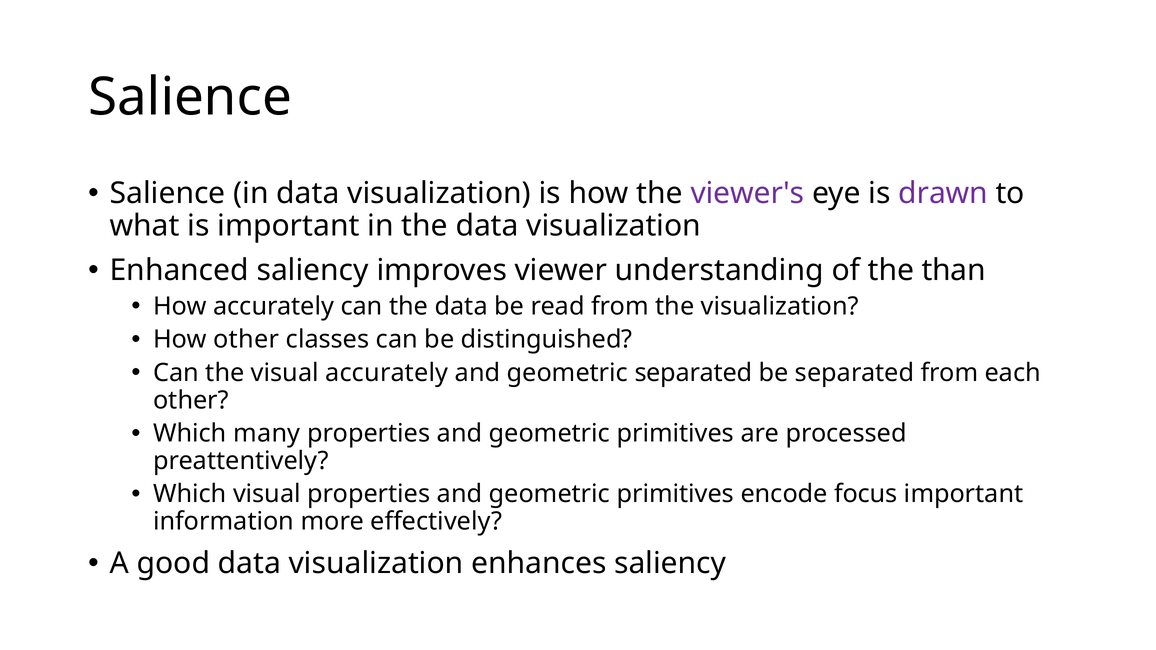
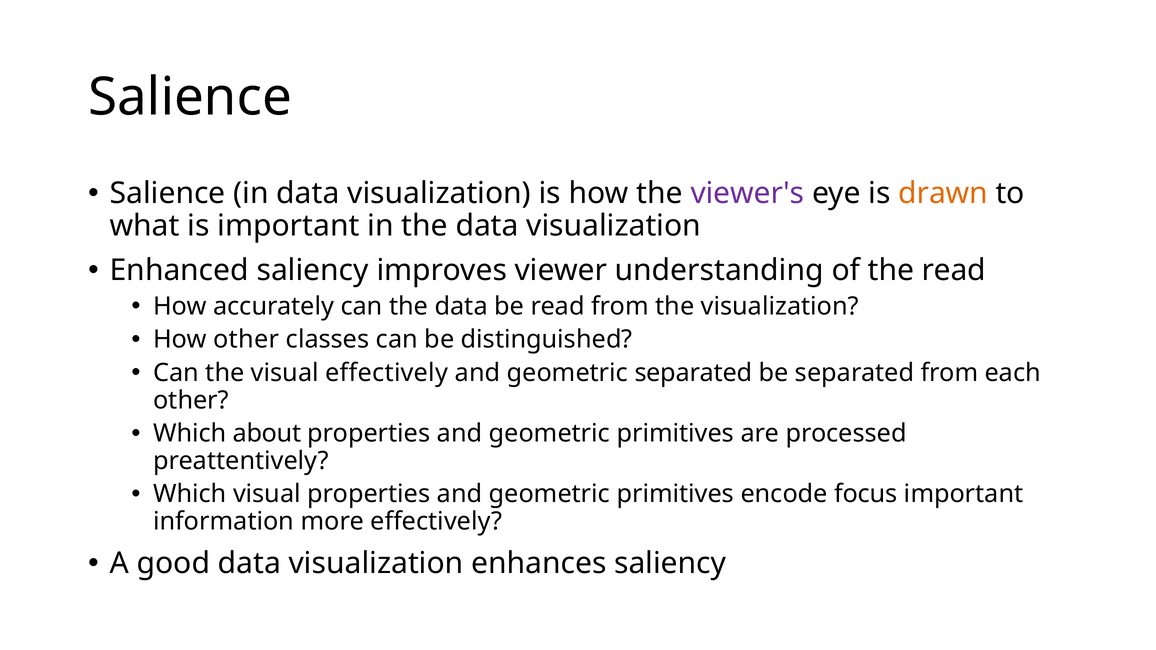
drawn colour: purple -> orange (943, 194)
the than: than -> read (954, 271)
visual accurately: accurately -> effectively (387, 373)
many: many -> about (267, 434)
